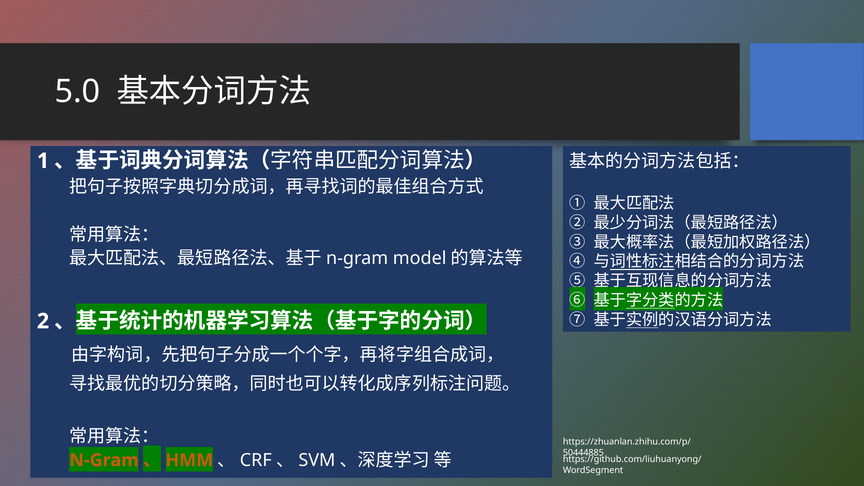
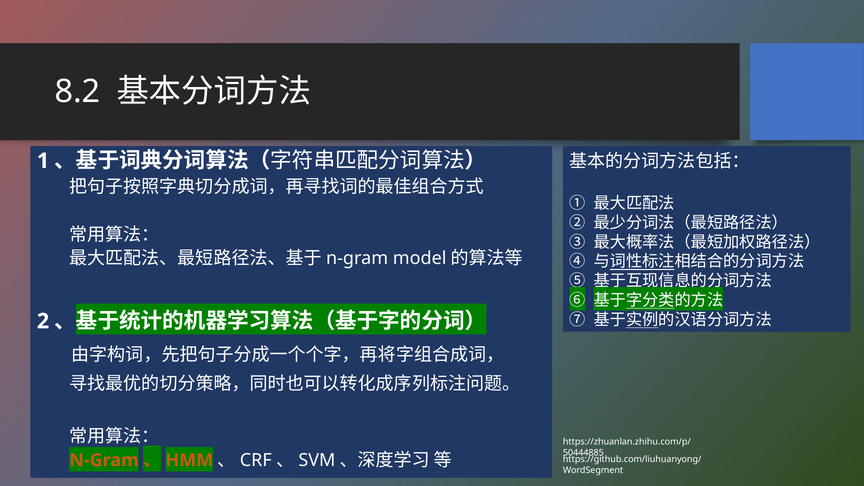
5.0: 5.0 -> 8.2 (78, 91)
